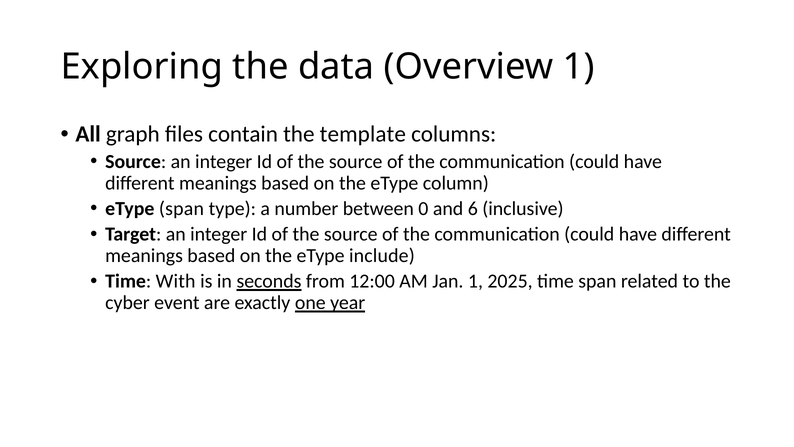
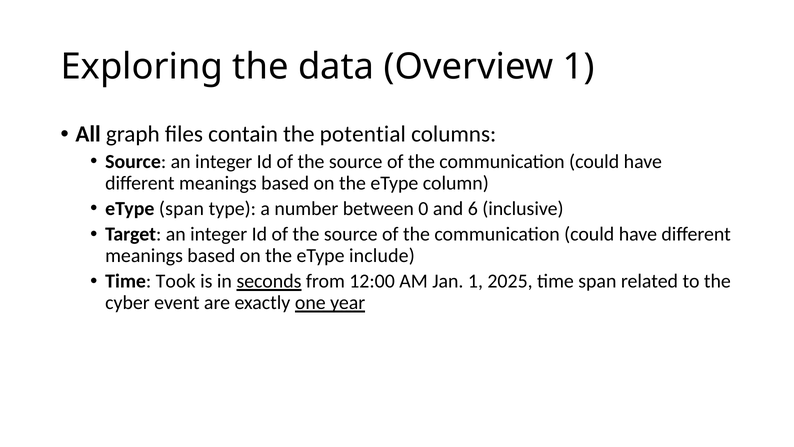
template: template -> potential (363, 134)
With: With -> Took (176, 281)
